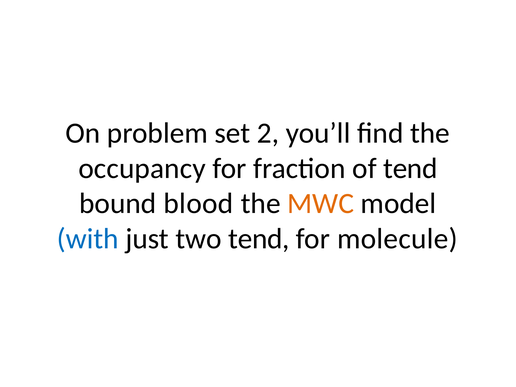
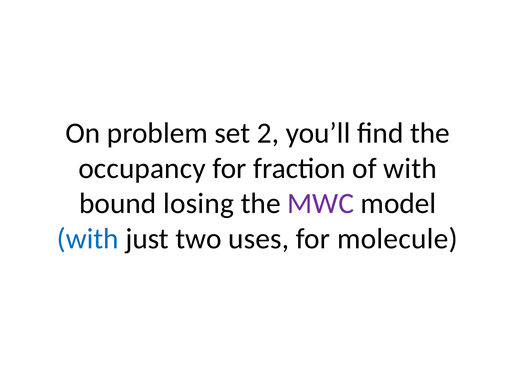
of tend: tend -> with (410, 168)
blood: blood -> losing (198, 204)
MWC colour: orange -> purple (321, 204)
two tend: tend -> uses (259, 239)
